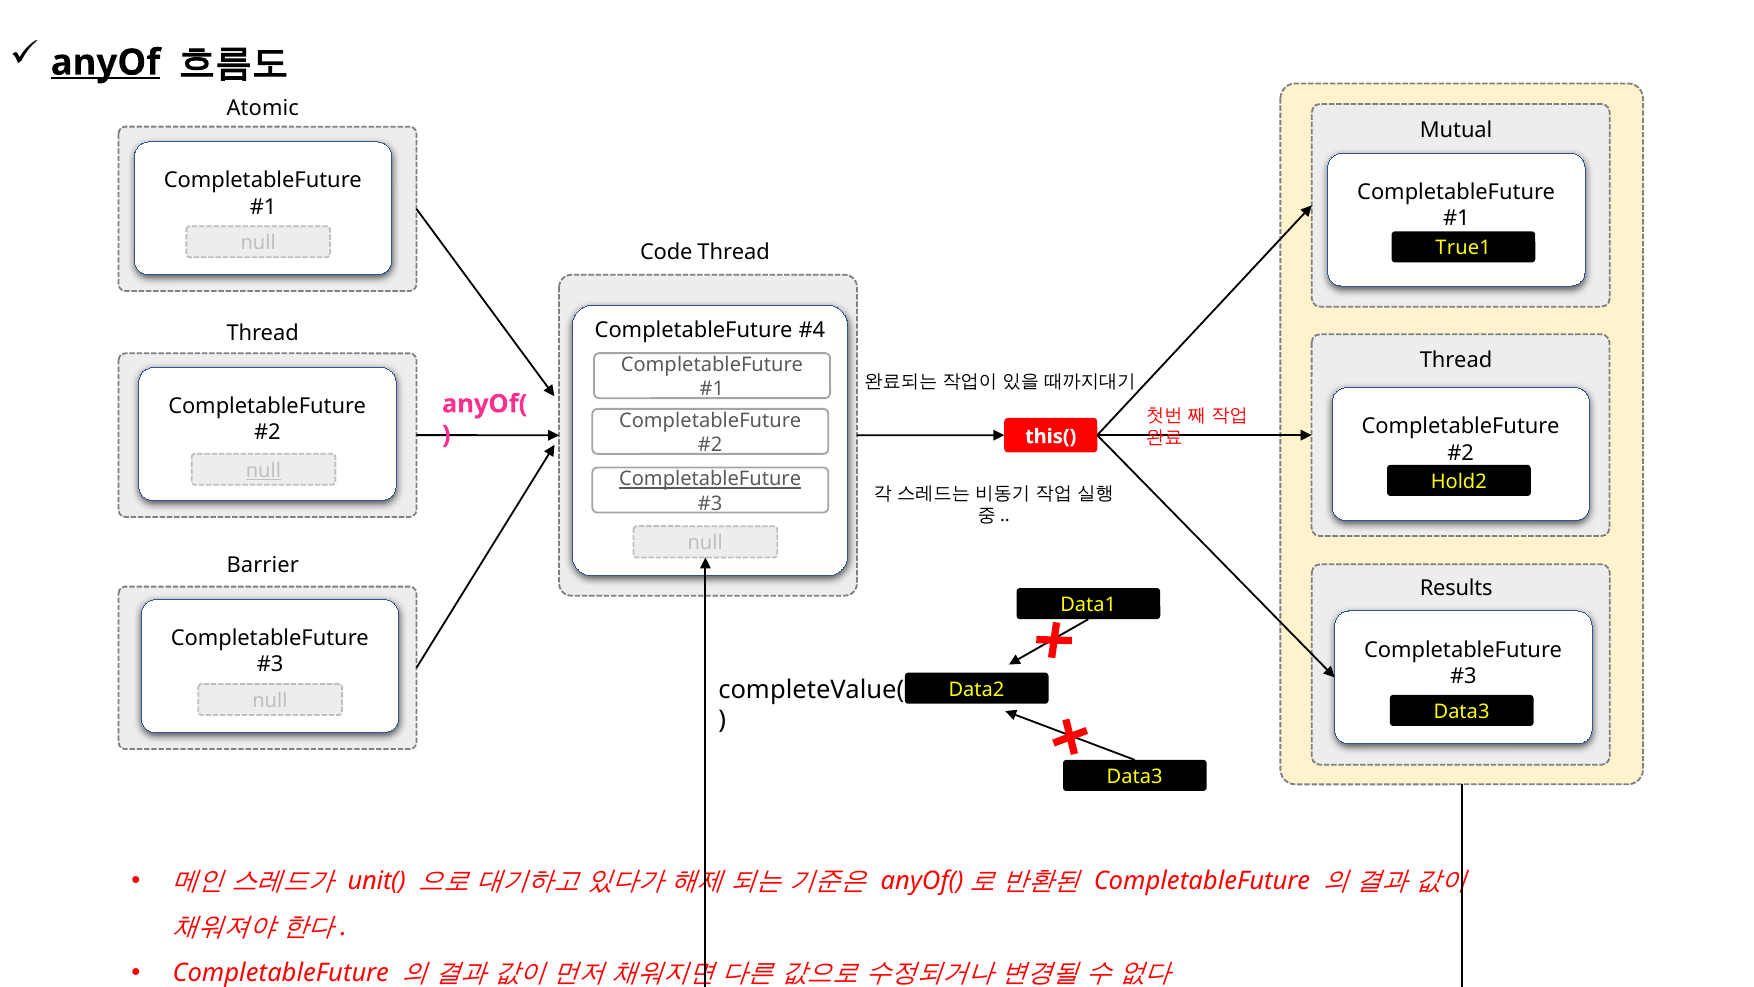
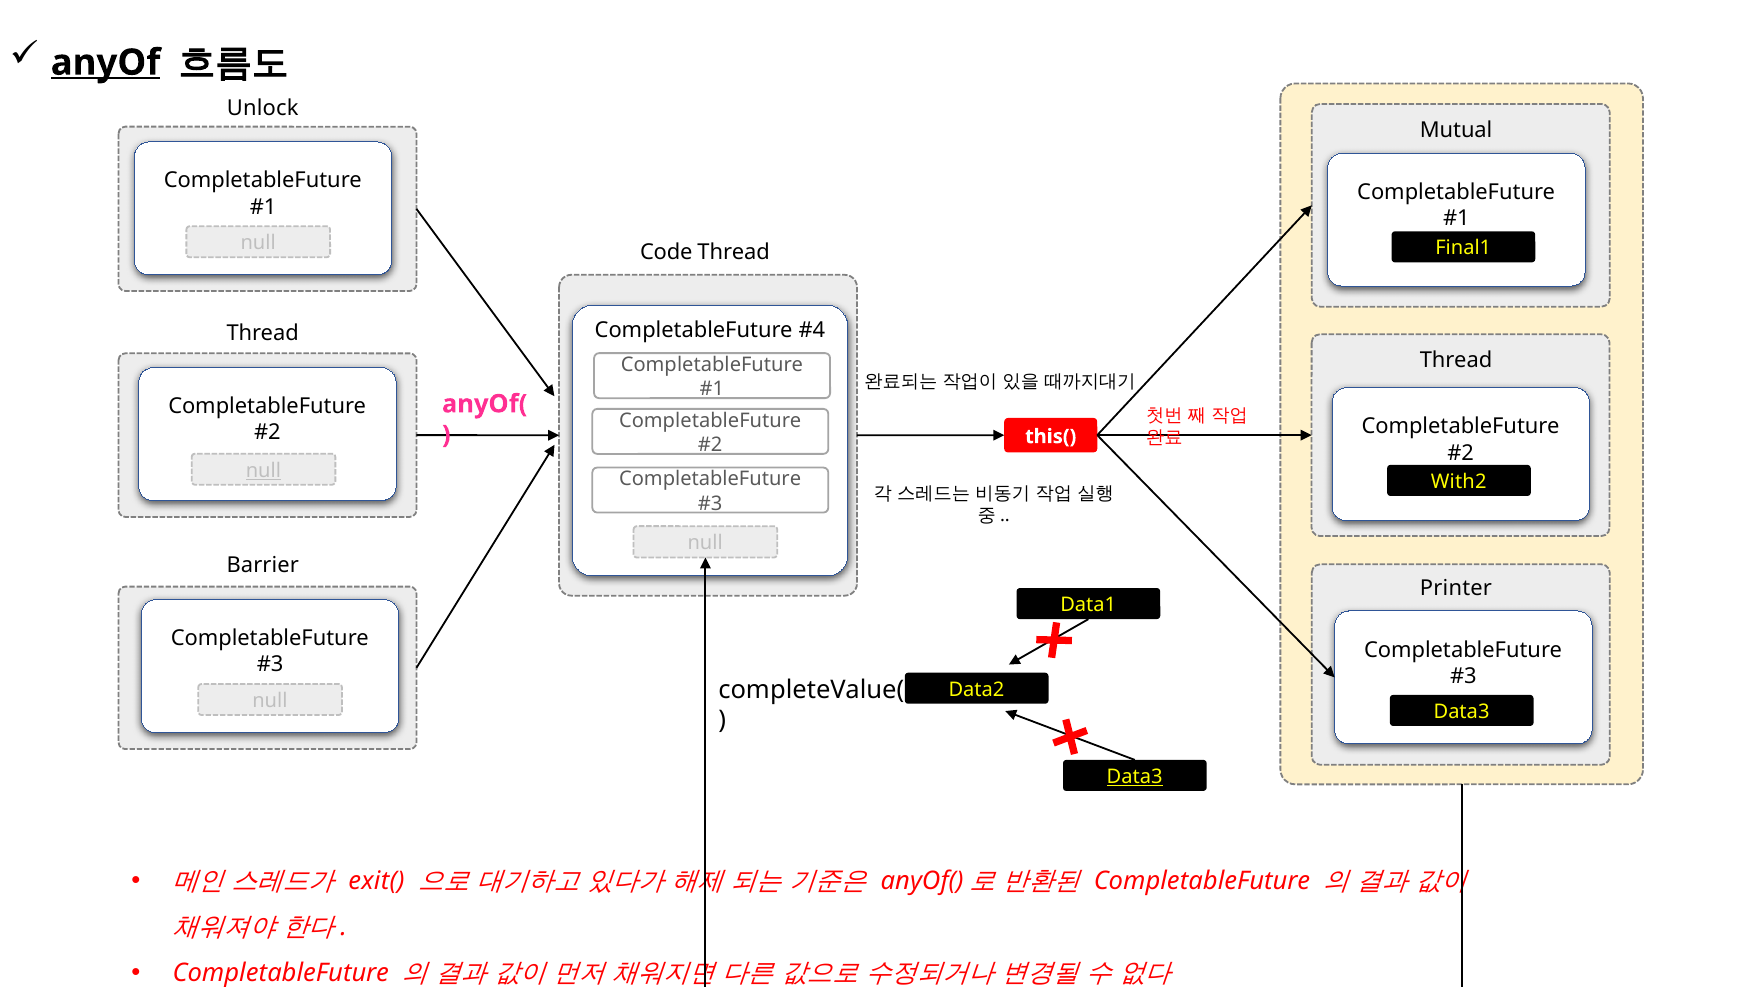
Atomic: Atomic -> Unlock (263, 108)
True1: True1 -> Final1 (1463, 248)
CompletableFuture underline: present -> none (710, 479)
Hold2: Hold2 -> With2 (1459, 482)
Results: Results -> Printer (1456, 588)
Data3 underline: none -> present (1135, 776)
unit(: unit( -> exit( (376, 881)
